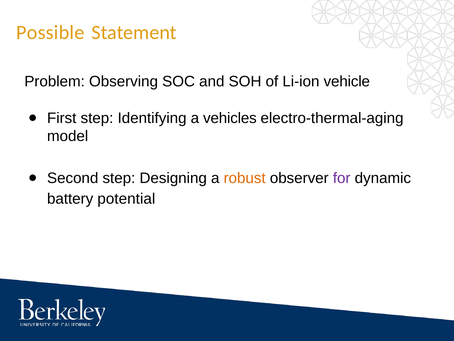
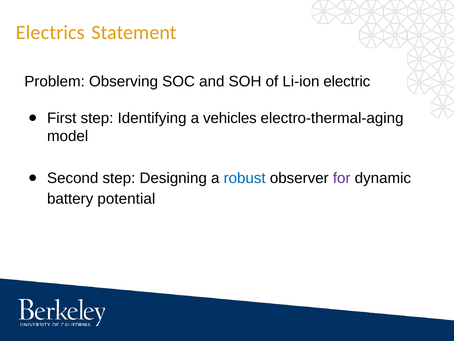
Possible: Possible -> Electrics (50, 32)
vehicle: vehicle -> electric (347, 82)
robust colour: orange -> blue (245, 178)
